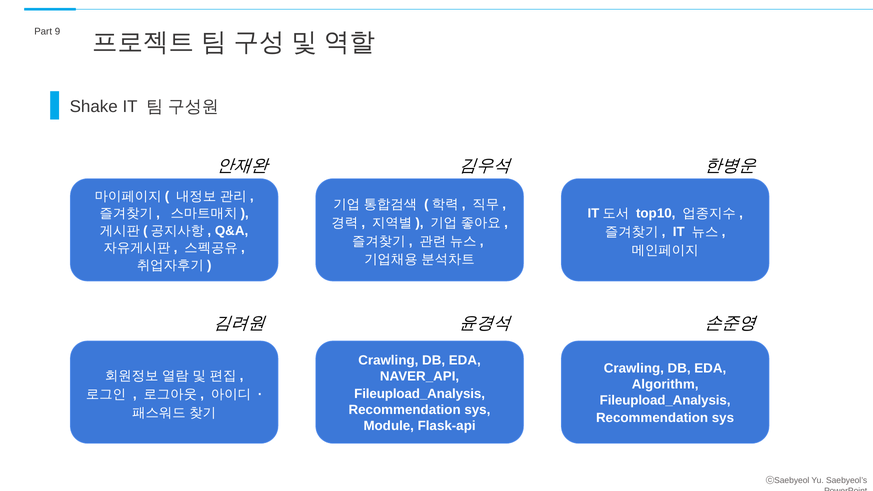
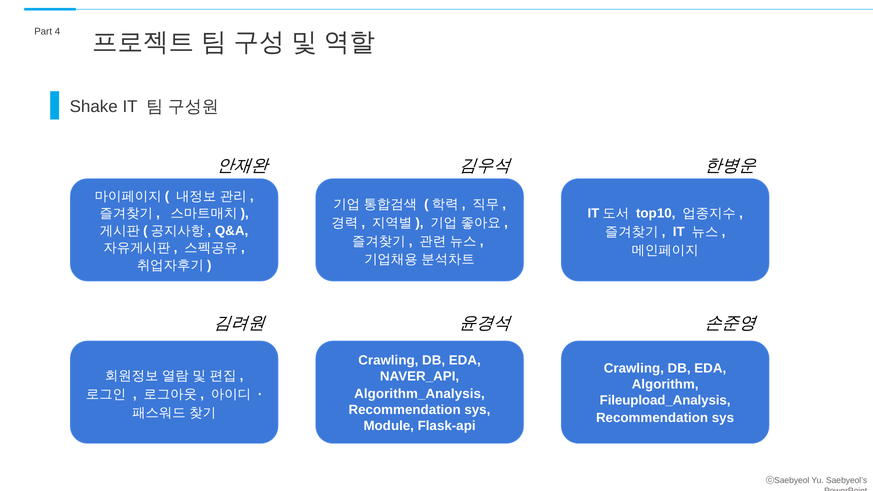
9: 9 -> 4 (57, 32)
Fileupload_Analysis: Fileupload_Analysis -> Algorithm_Analysis (420, 394)
